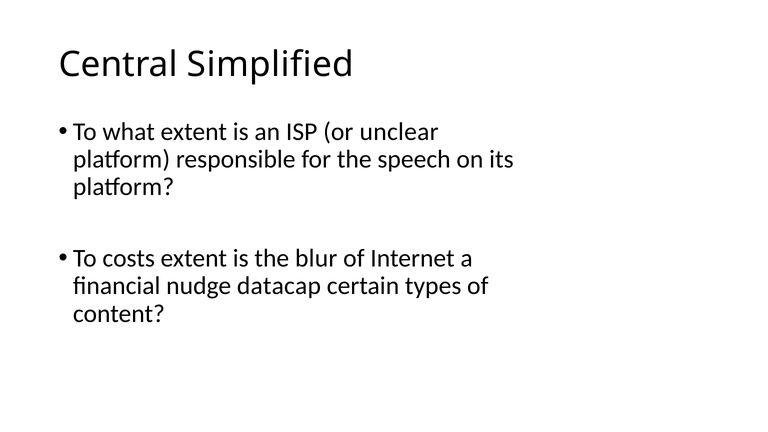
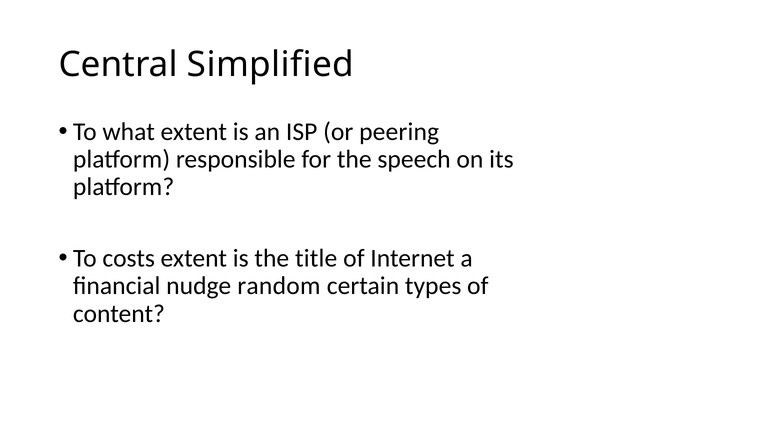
unclear: unclear -> peering (399, 132)
blur: blur -> title (316, 258)
datacap: datacap -> random (279, 286)
